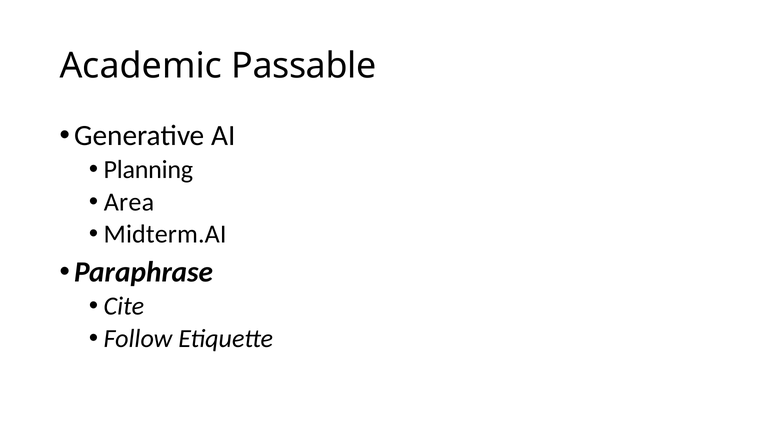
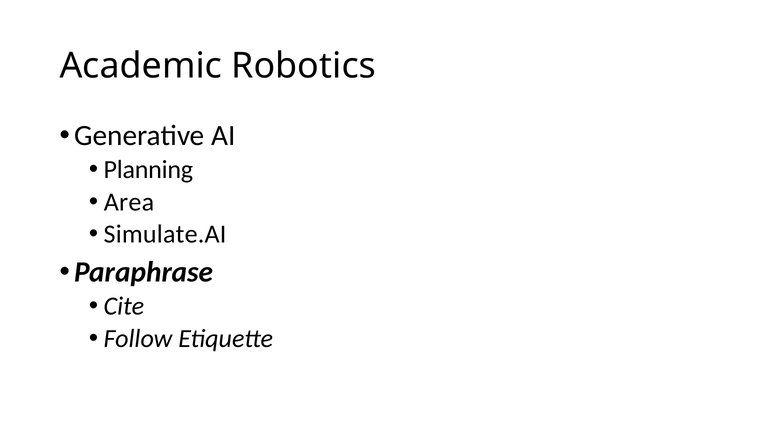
Passable: Passable -> Robotics (304, 66)
Midterm.AI: Midterm.AI -> Simulate.AI (165, 234)
